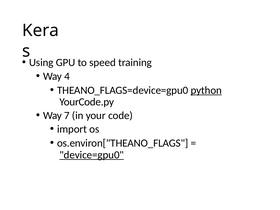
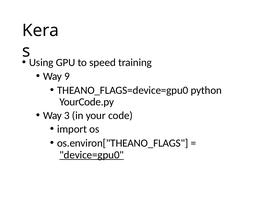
4: 4 -> 9 (67, 76)
python underline: present -> none (206, 90)
7: 7 -> 3 (67, 115)
